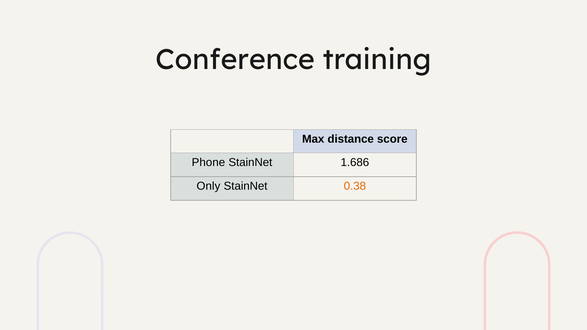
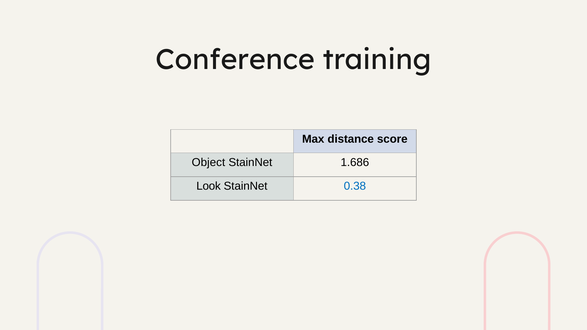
Phone: Phone -> Object (208, 162)
Only: Only -> Look (209, 186)
0.38 colour: orange -> blue (355, 186)
